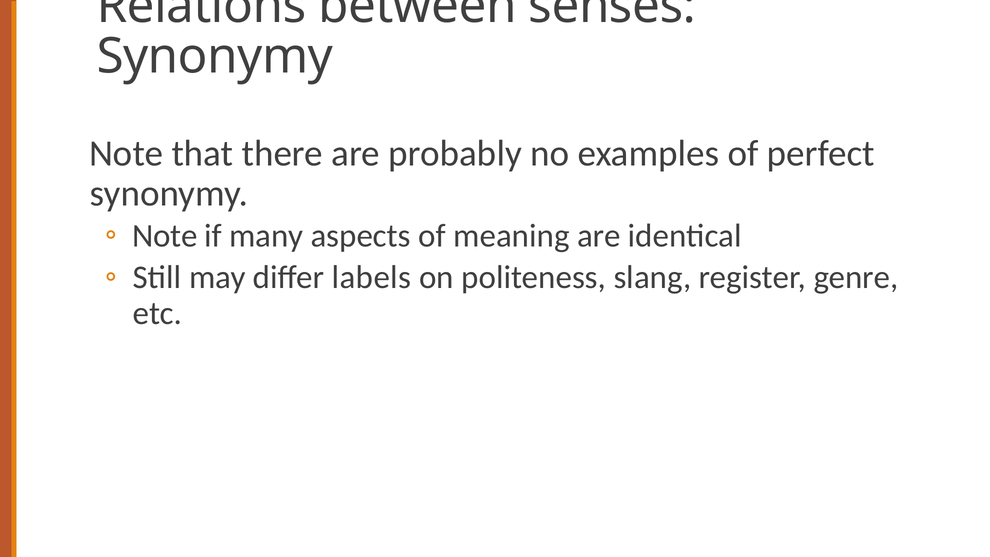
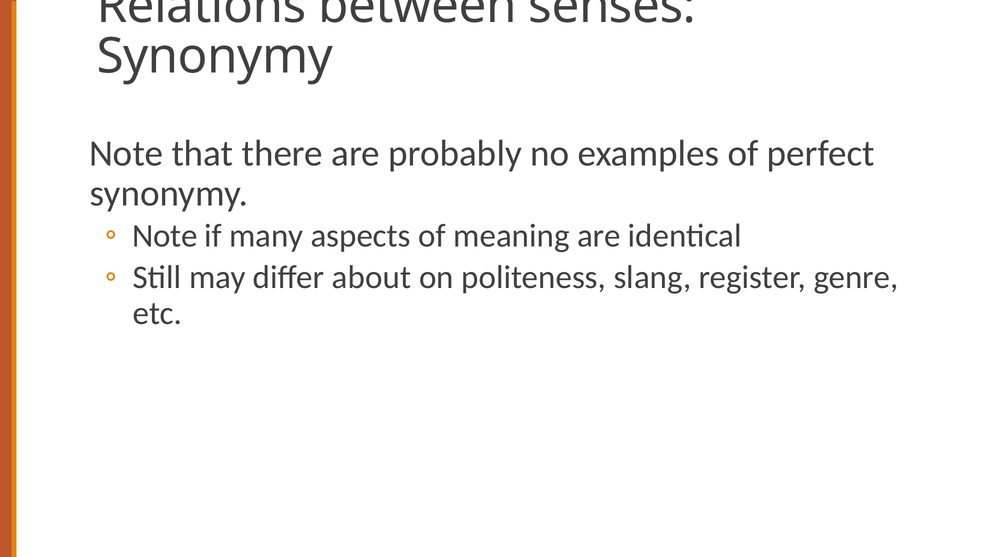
labels: labels -> about (372, 278)
